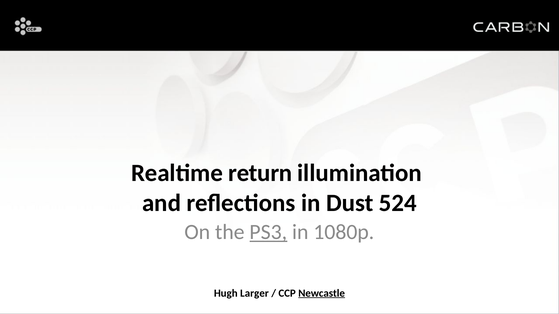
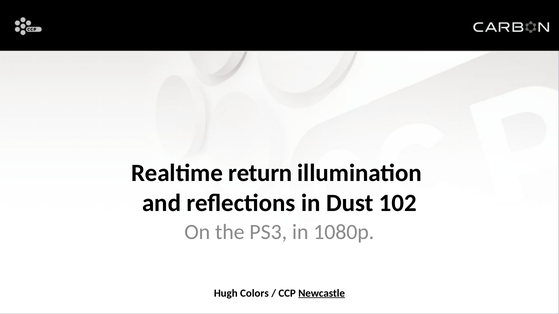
524: 524 -> 102 (398, 203)
PS3 underline: present -> none (268, 232)
Larger: Larger -> Colors (254, 294)
